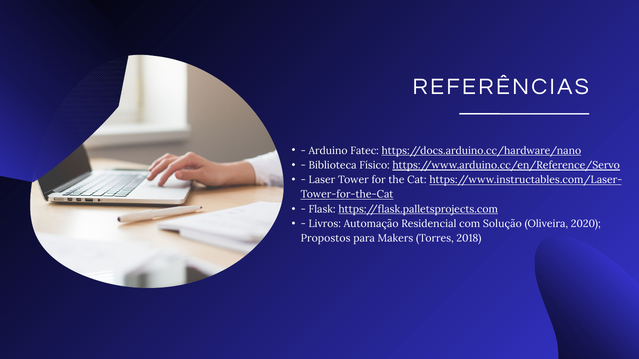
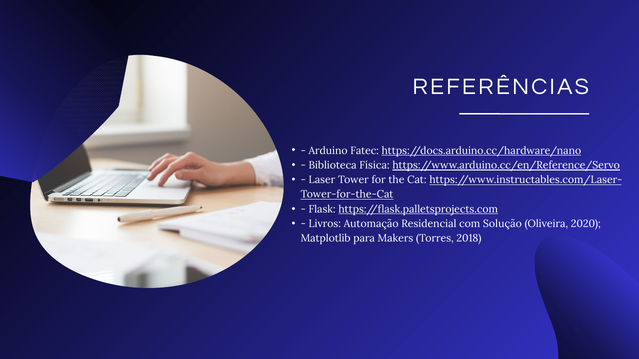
Físico: Físico -> Física (374, 165)
Propostos: Propostos -> Matplotlib (326, 239)
